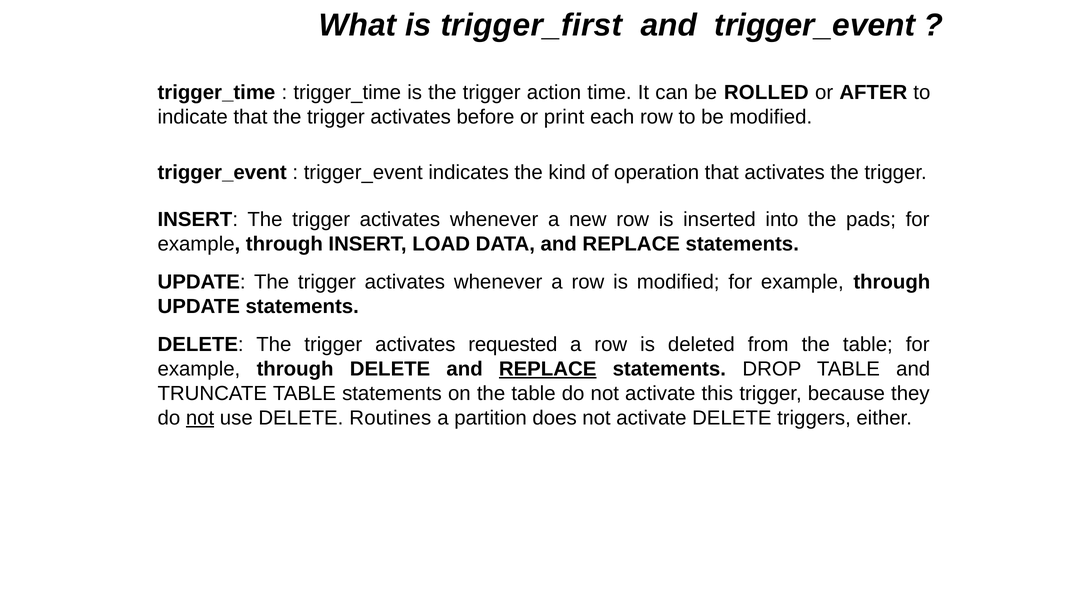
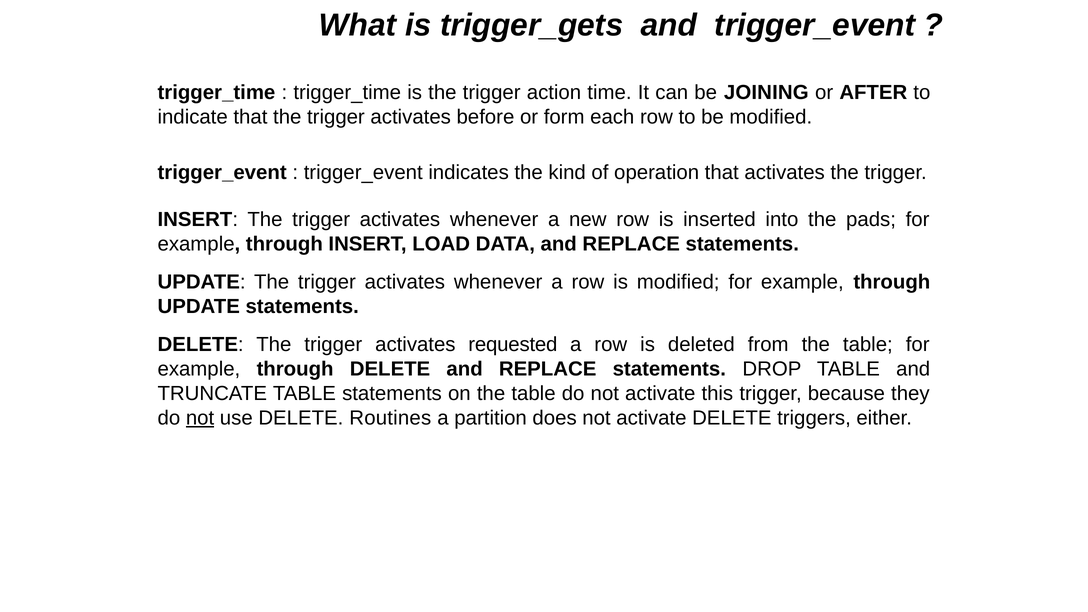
trigger_first: trigger_first -> trigger_gets (532, 25)
ROLLED: ROLLED -> JOINING (766, 92)
print: print -> form (564, 117)
REPLACE underline: present -> none (548, 369)
